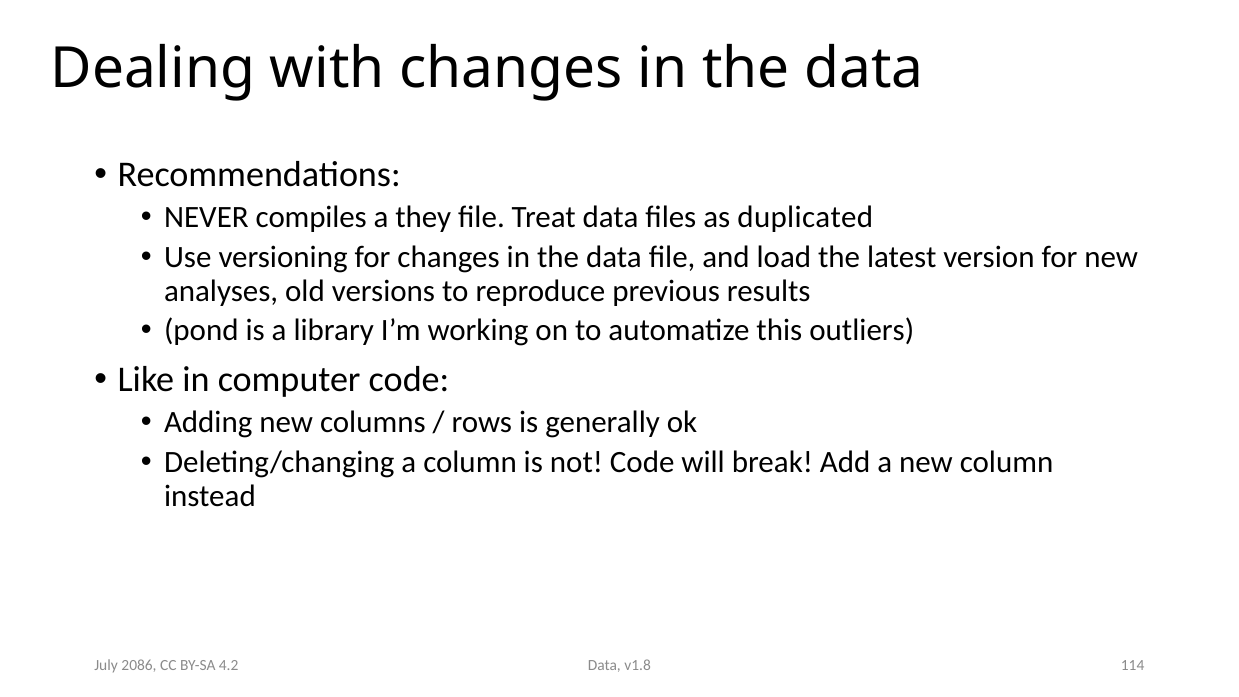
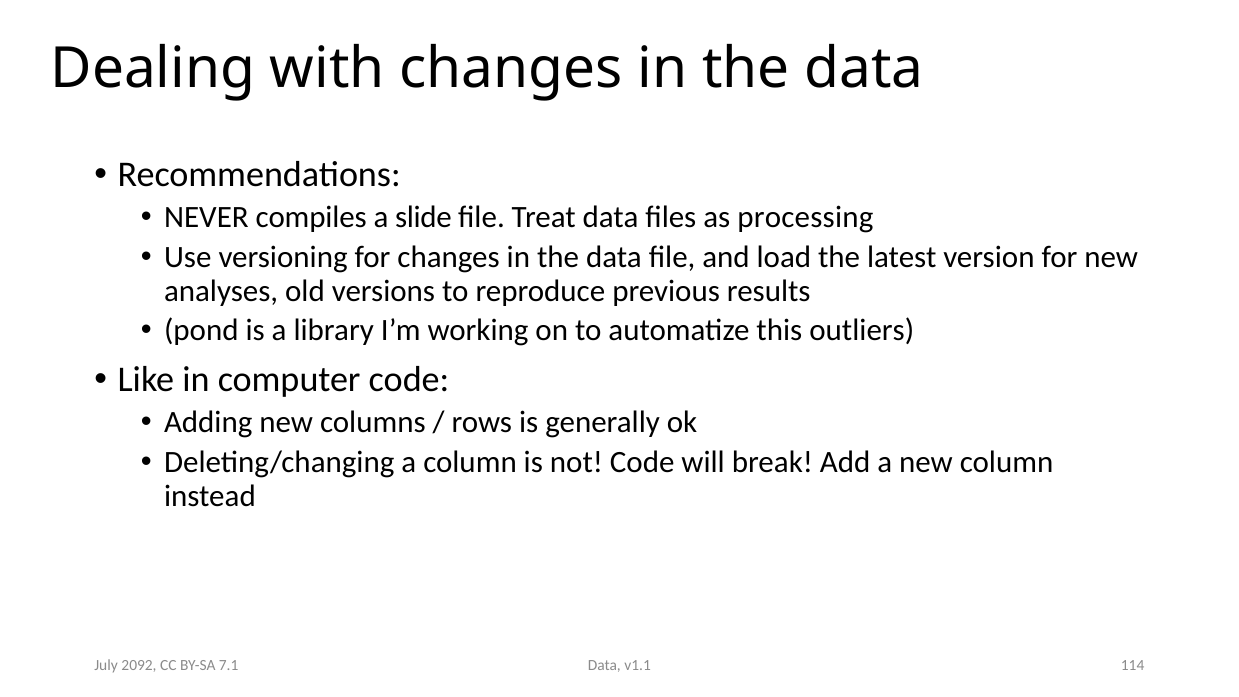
they: they -> slide (423, 218)
duplicated: duplicated -> processing (805, 218)
v1.8: v1.8 -> v1.1 (638, 665)
2086: 2086 -> 2092 (139, 666)
4.2: 4.2 -> 7.1 (229, 666)
